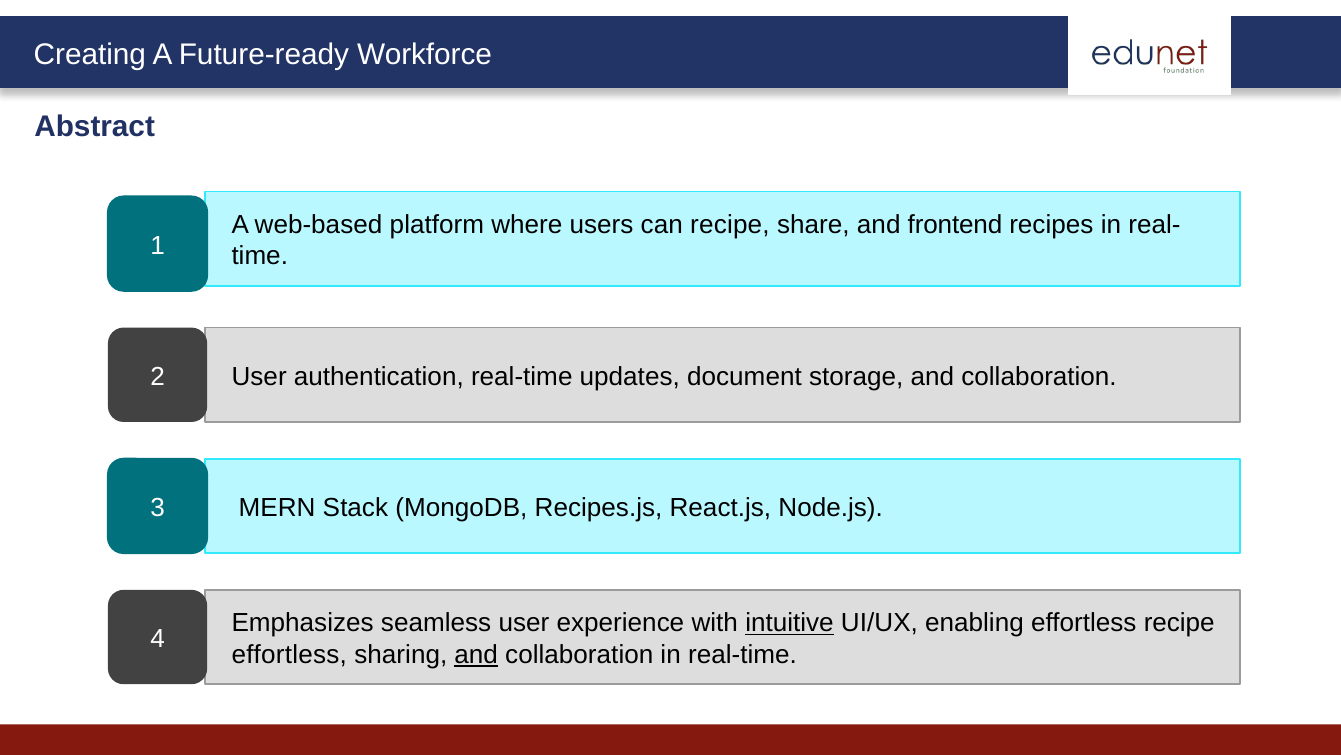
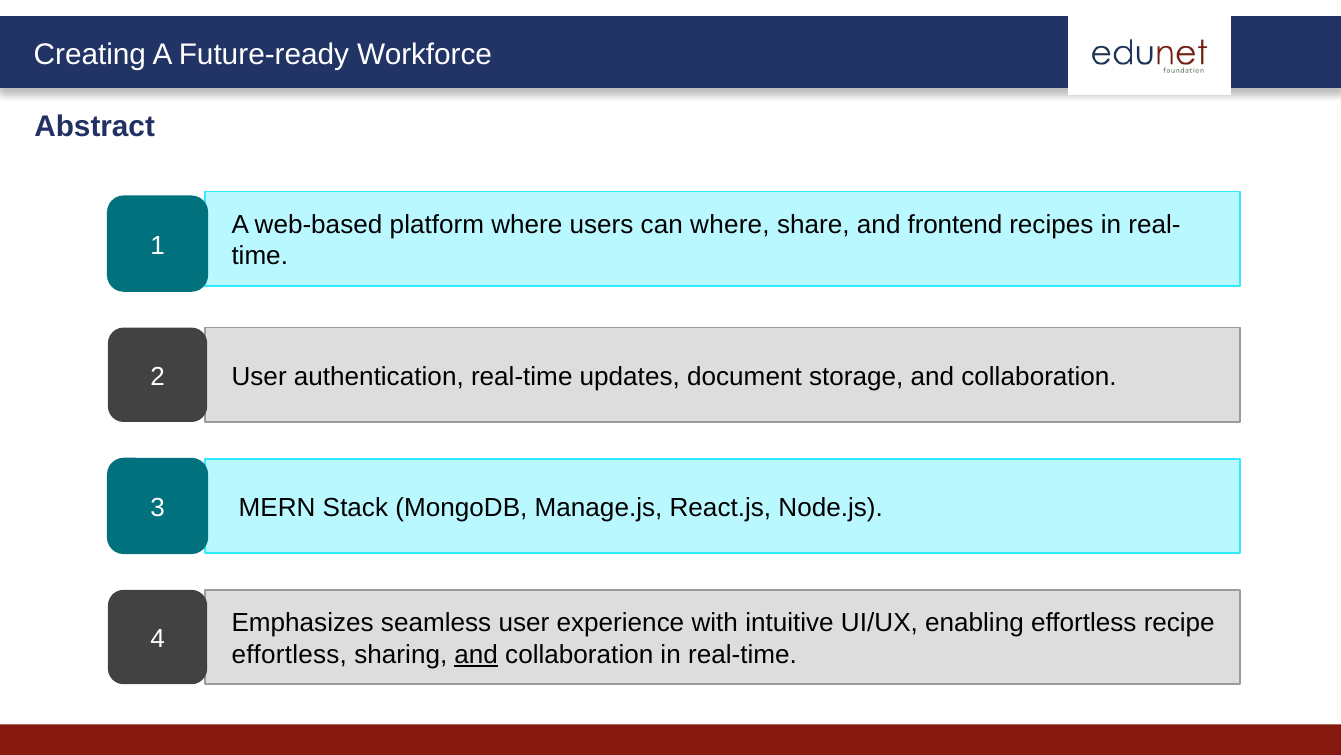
can recipe: recipe -> where (730, 225)
Recipes.js: Recipes.js -> Manage.js (599, 507)
intuitive underline: present -> none (789, 623)
